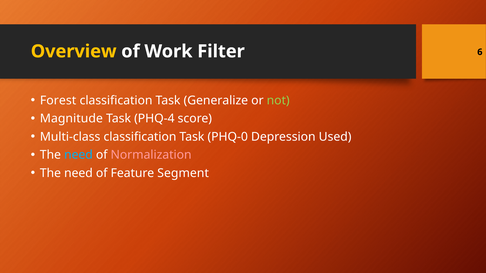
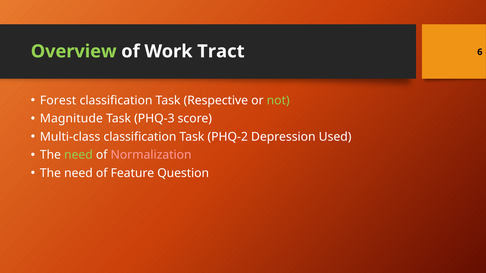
Overview colour: yellow -> light green (74, 51)
Filter: Filter -> Tract (221, 51)
Generalize: Generalize -> Respective (216, 101)
PHQ-4: PHQ-4 -> PHQ-3 (154, 119)
PHQ-0: PHQ-0 -> PHQ-2 (228, 137)
need colour: light blue -> light green (78, 155)
Segment: Segment -> Question (183, 173)
